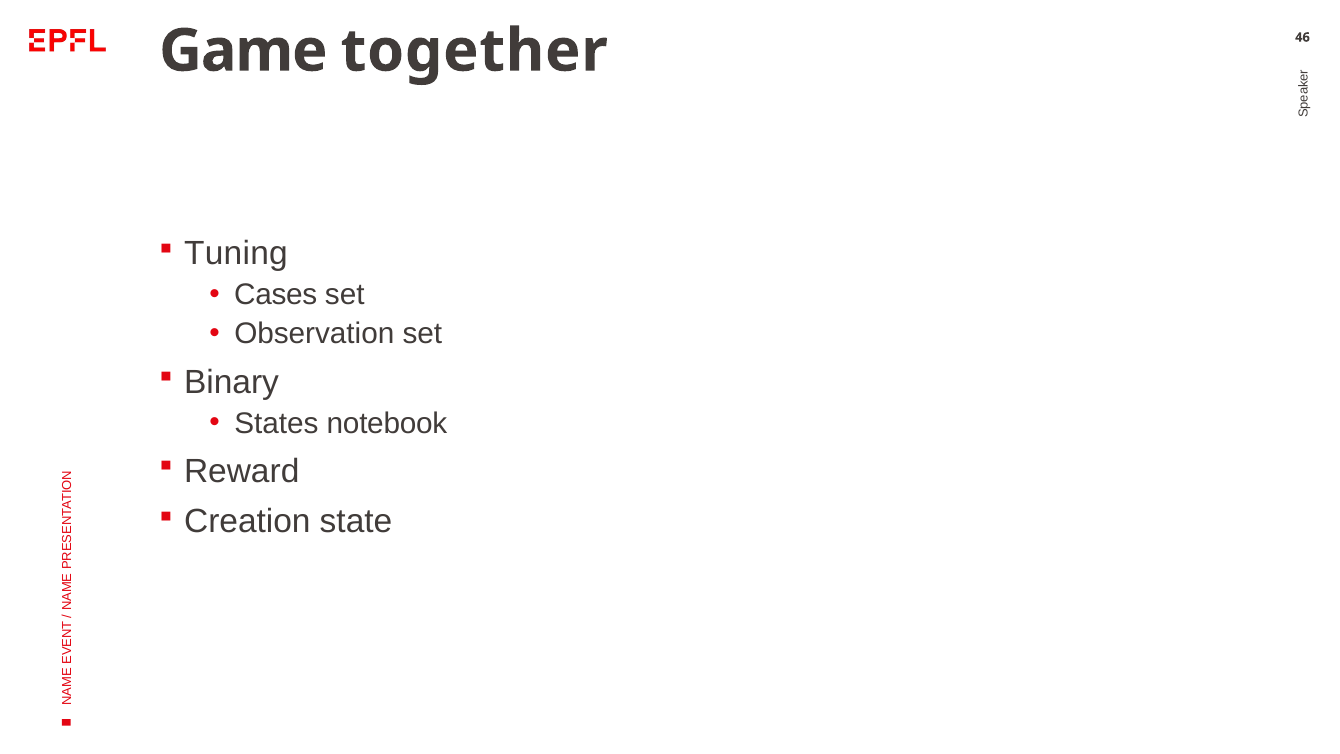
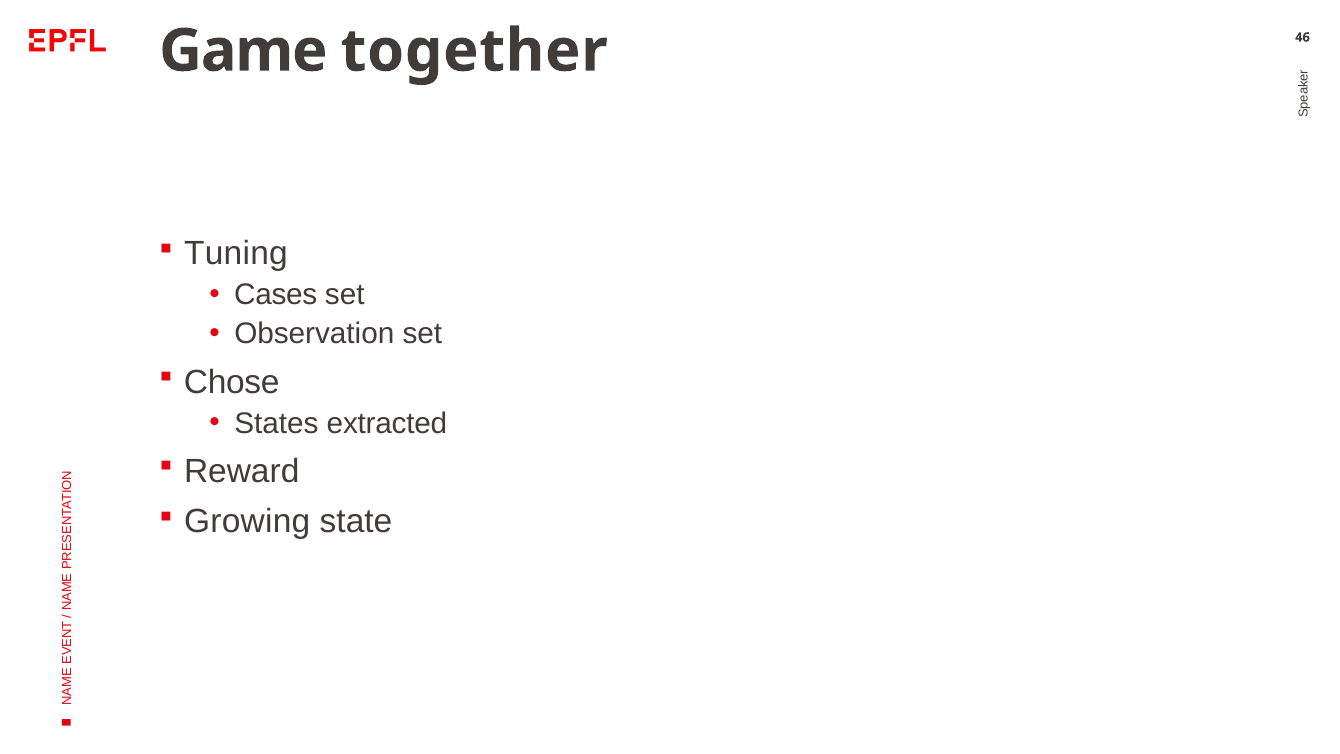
Binary: Binary -> Chose (232, 382)
notebook: notebook -> extracted (387, 423)
Creation: Creation -> Growing (247, 522)
